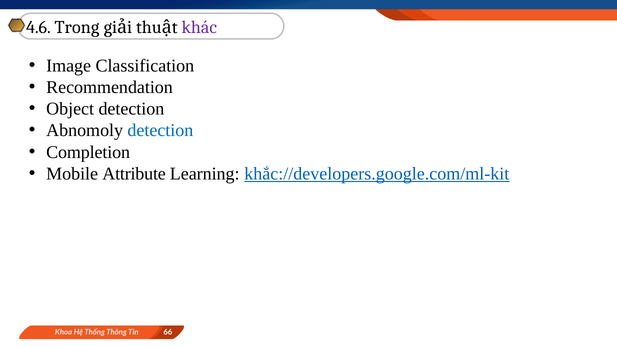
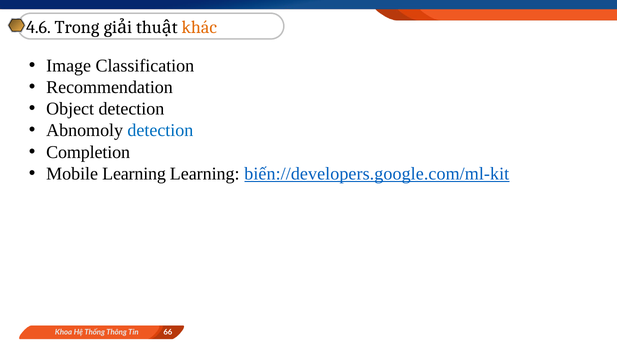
khác colour: purple -> orange (199, 27)
Mobile Attribute: Attribute -> Learning (134, 174)
khắc://developers.google.com/ml-kit: khắc://developers.google.com/ml-kit -> biến://developers.google.com/ml-kit (377, 174)
